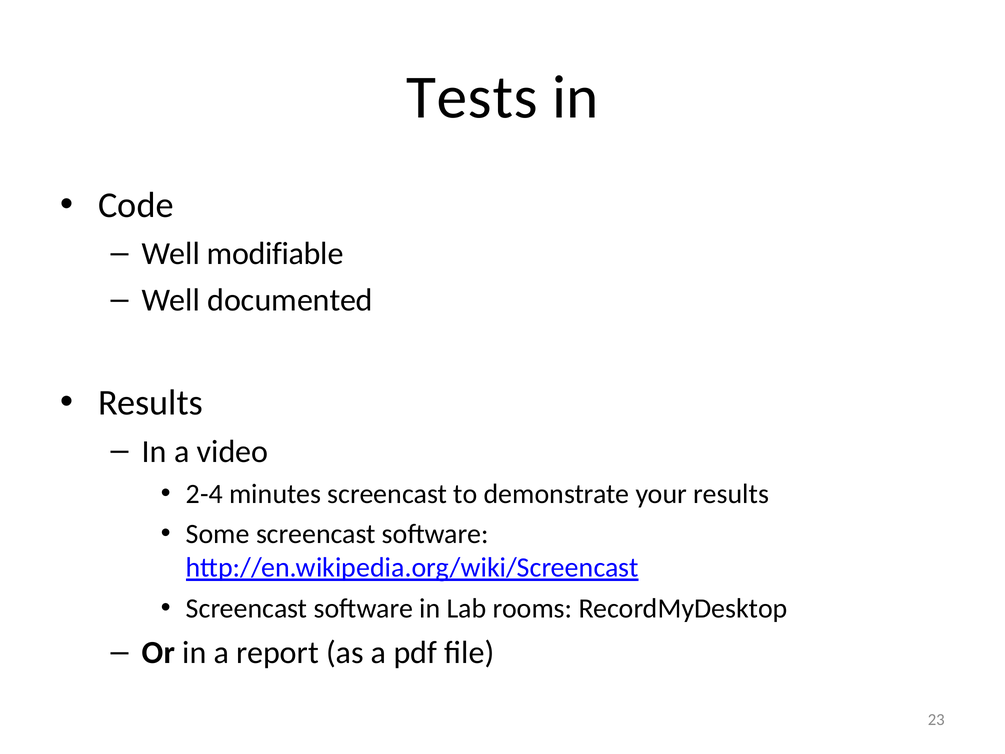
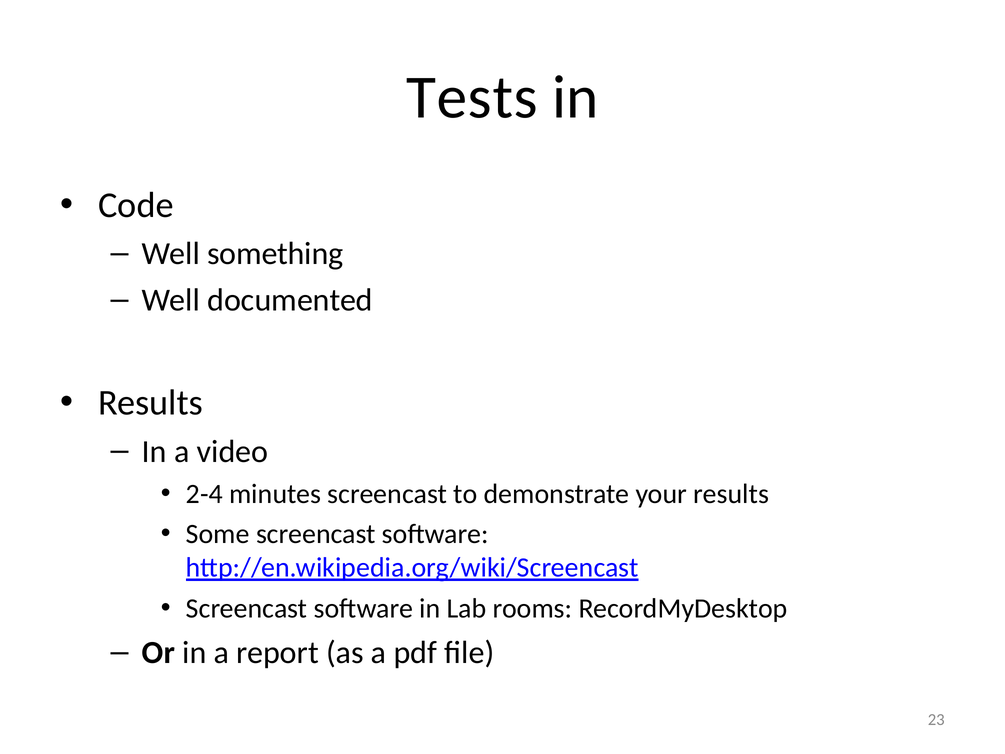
modifiable: modifiable -> something (275, 254)
